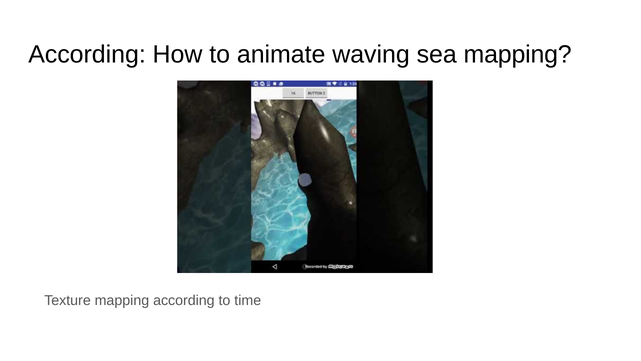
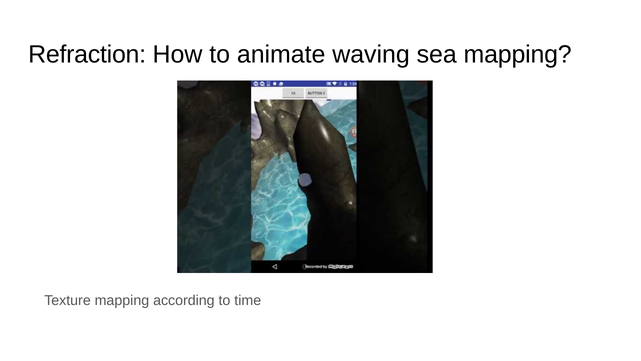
According: According -> Refraction (87, 54)
